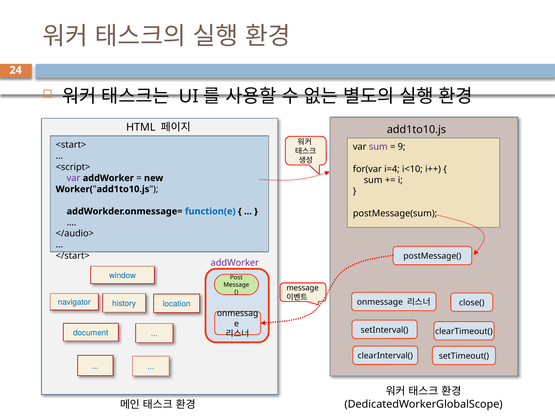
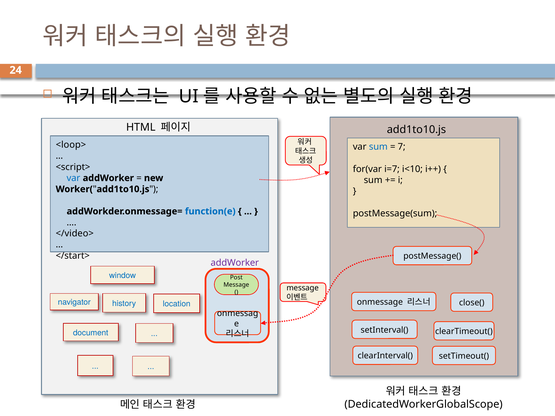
<start>: <start> -> <loop> (71, 145)
sum colour: purple -> blue (378, 147)
9: 9 -> 7 (402, 147)
i=4: i=4 -> i=7 (392, 169)
var colour: purple -> blue (73, 178)
</audio>: </audio> -> </video> (75, 234)
